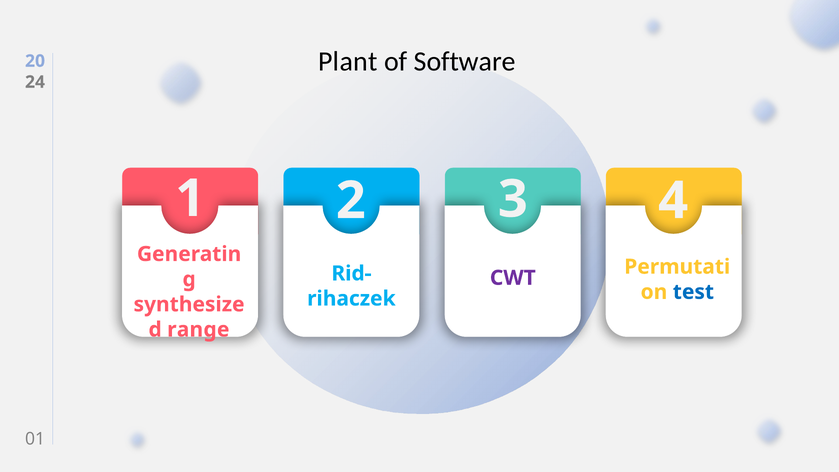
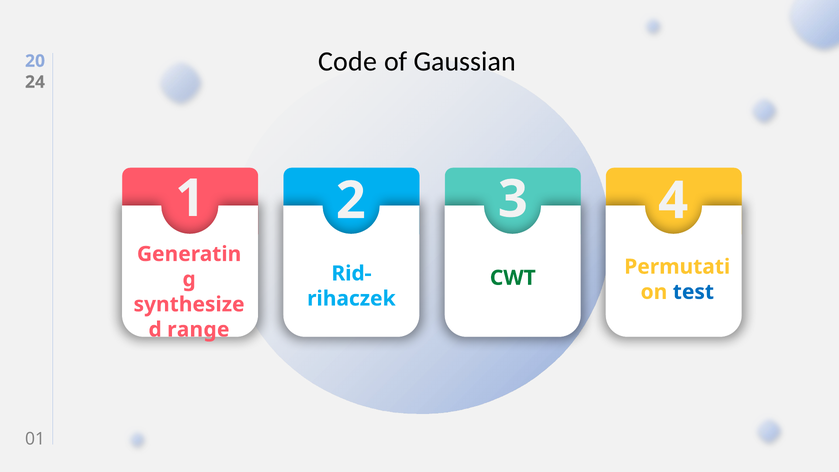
Plant: Plant -> Code (348, 62)
Software: Software -> Gaussian (465, 62)
CWT colour: purple -> green (513, 278)
